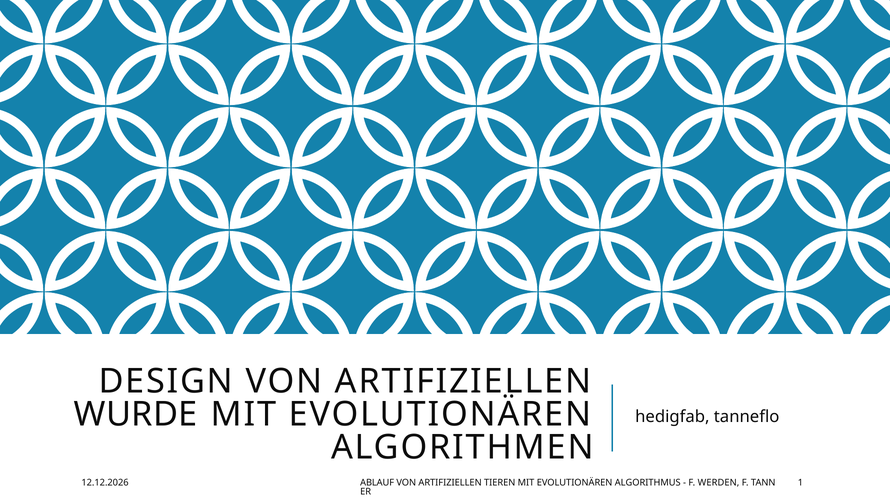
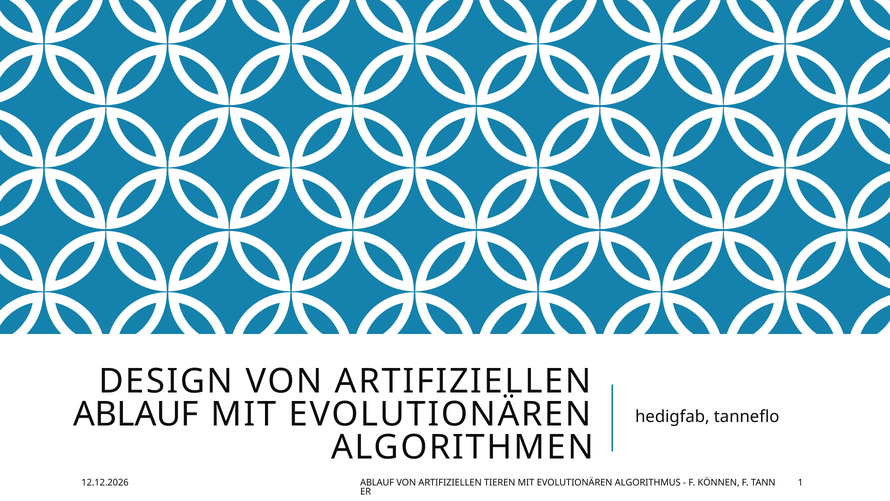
WURDE: WURDE -> ABLAUF (136, 414)
WERDEN: WERDEN -> KÖNNEN (719, 482)
